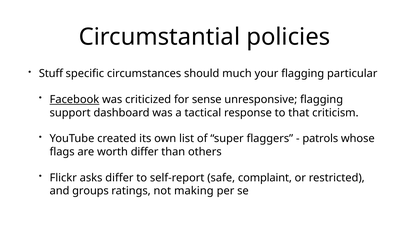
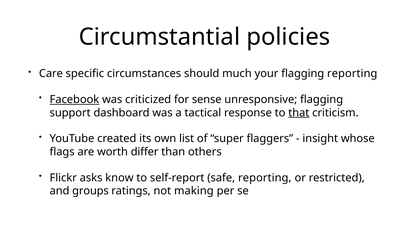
Stuff: Stuff -> Care (51, 74)
flagging particular: particular -> reporting (352, 74)
that underline: none -> present (299, 113)
patrols: patrols -> insight (320, 139)
asks differ: differ -> know (119, 178)
safe complaint: complaint -> reporting (265, 178)
